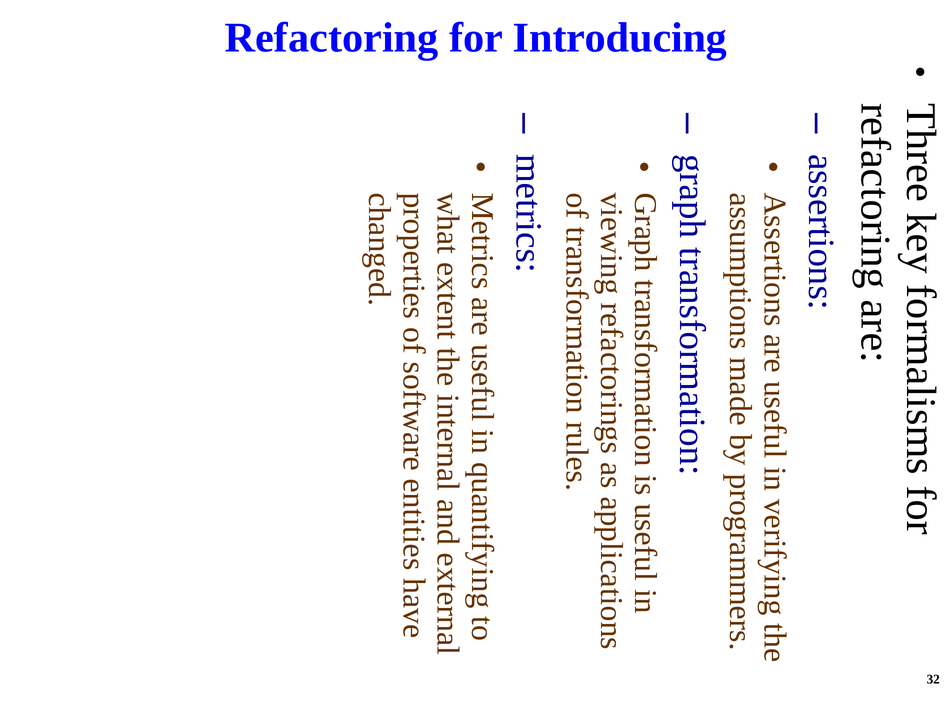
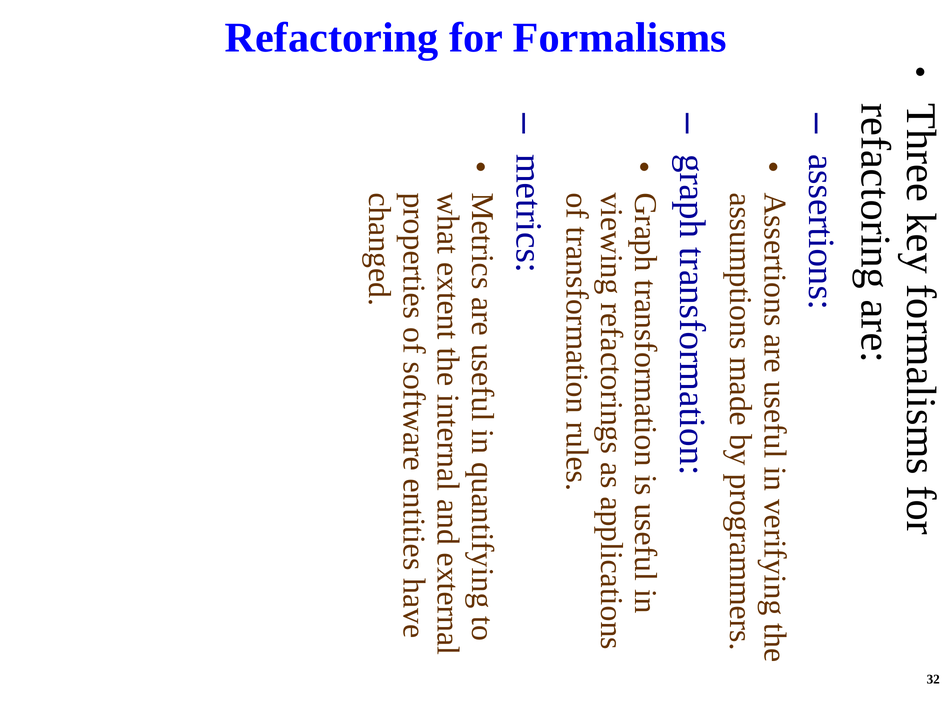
Introducing: Introducing -> Formalisms (620, 38)
